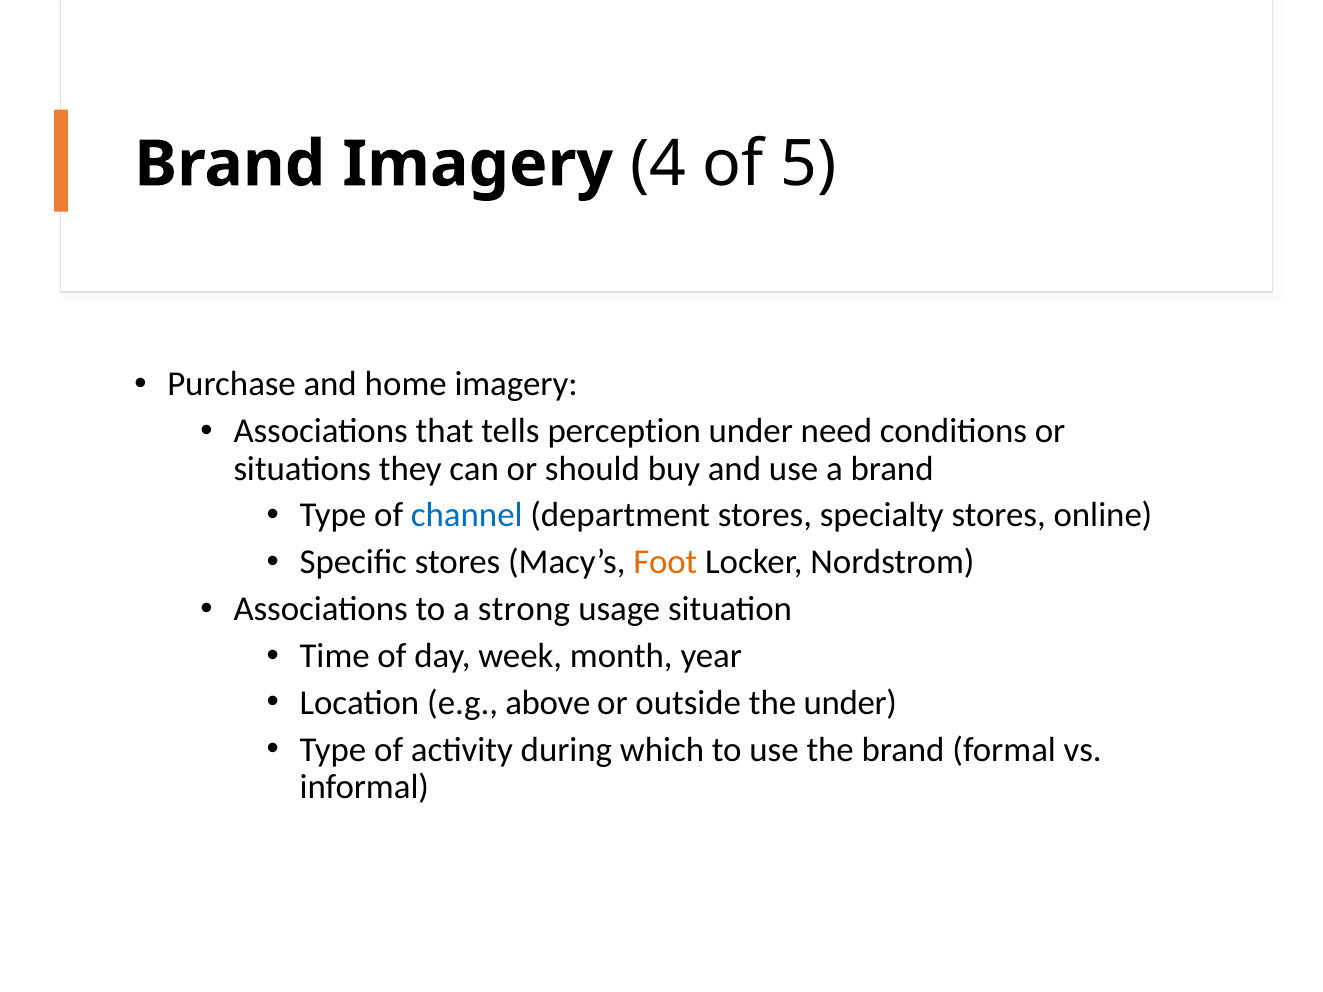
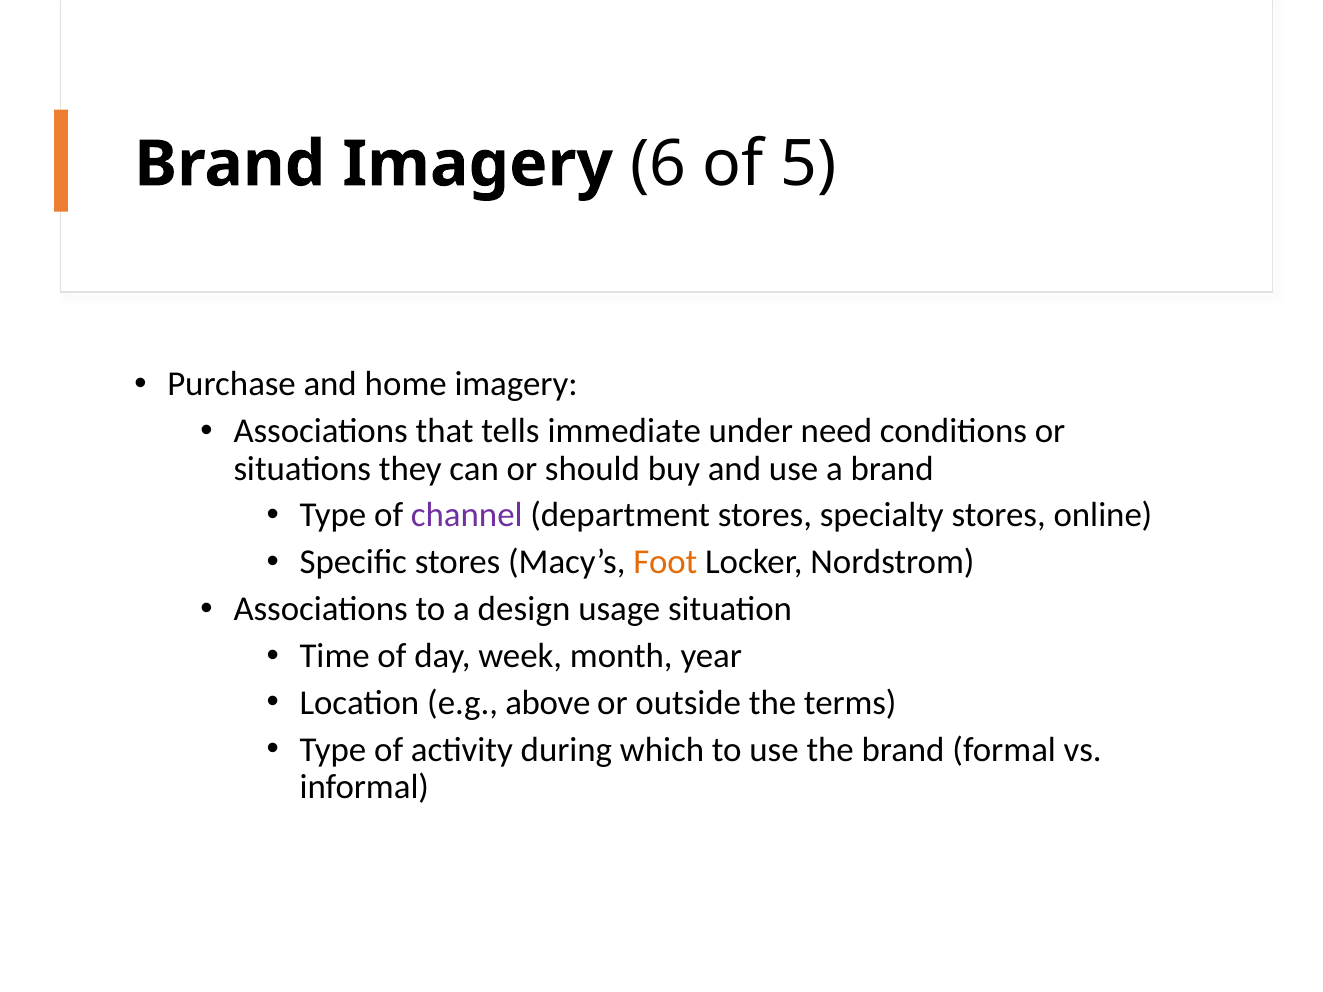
4: 4 -> 6 (658, 164)
perception: perception -> immediate (624, 431)
channel colour: blue -> purple (467, 516)
strong: strong -> design (524, 609)
the under: under -> terms (850, 703)
